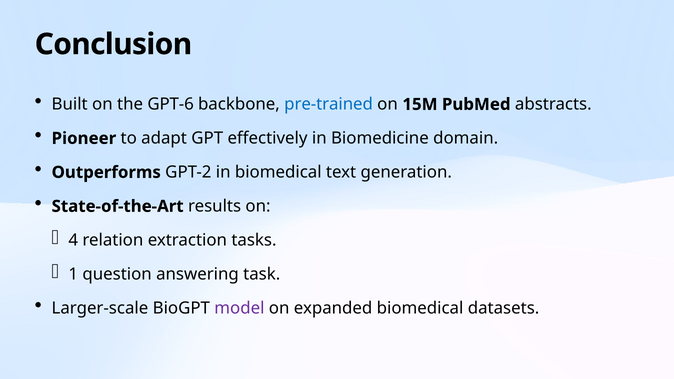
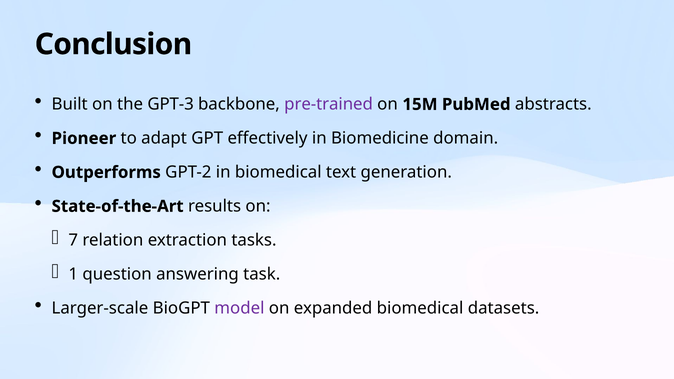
GPT-6: GPT-6 -> GPT-3 (171, 104)
pre-trained colour: blue -> purple (329, 104)
4: 4 -> 7 (73, 240)
